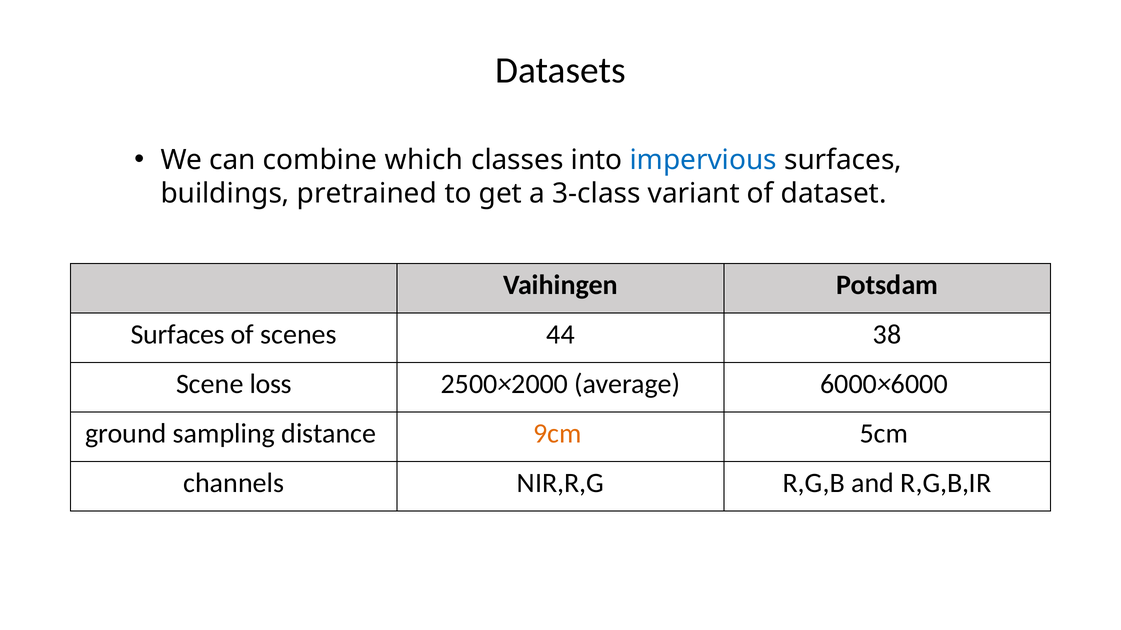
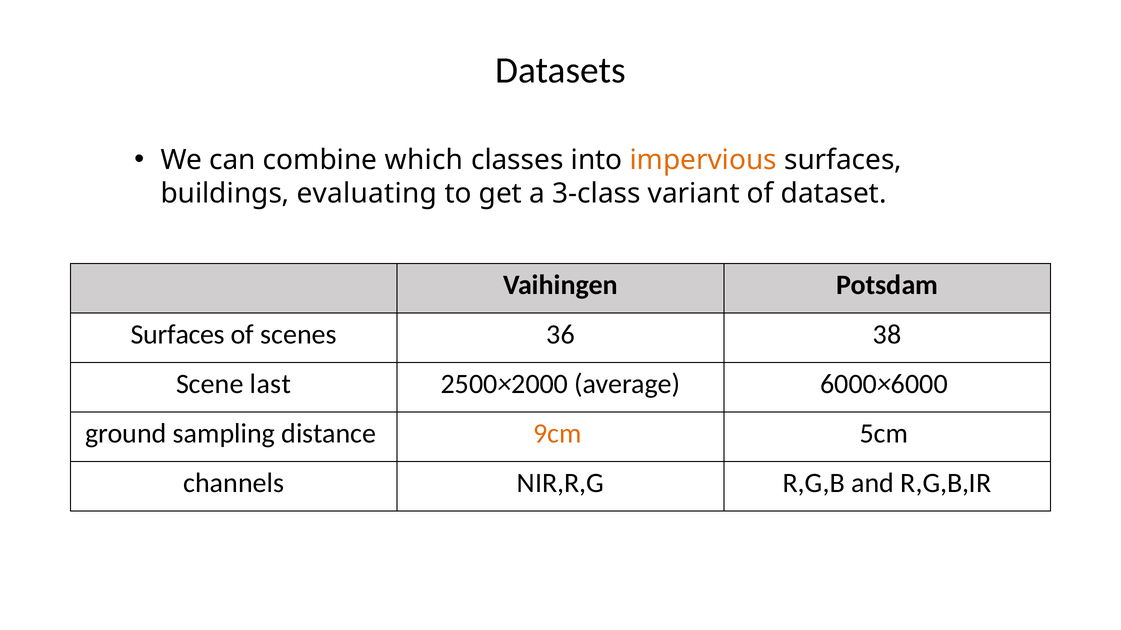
impervious colour: blue -> orange (703, 160)
pretrained: pretrained -> evaluating (367, 194)
44: 44 -> 36 (561, 335)
loss: loss -> last (271, 384)
